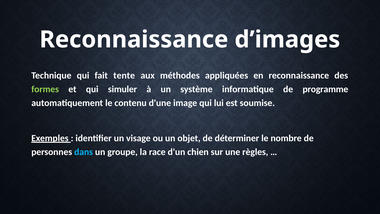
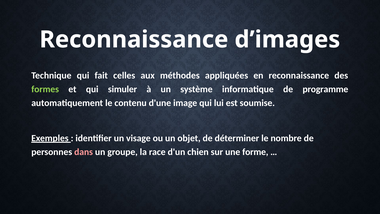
tente: tente -> celles (124, 75)
dans colour: light blue -> pink (84, 152)
règles: règles -> forme (255, 152)
